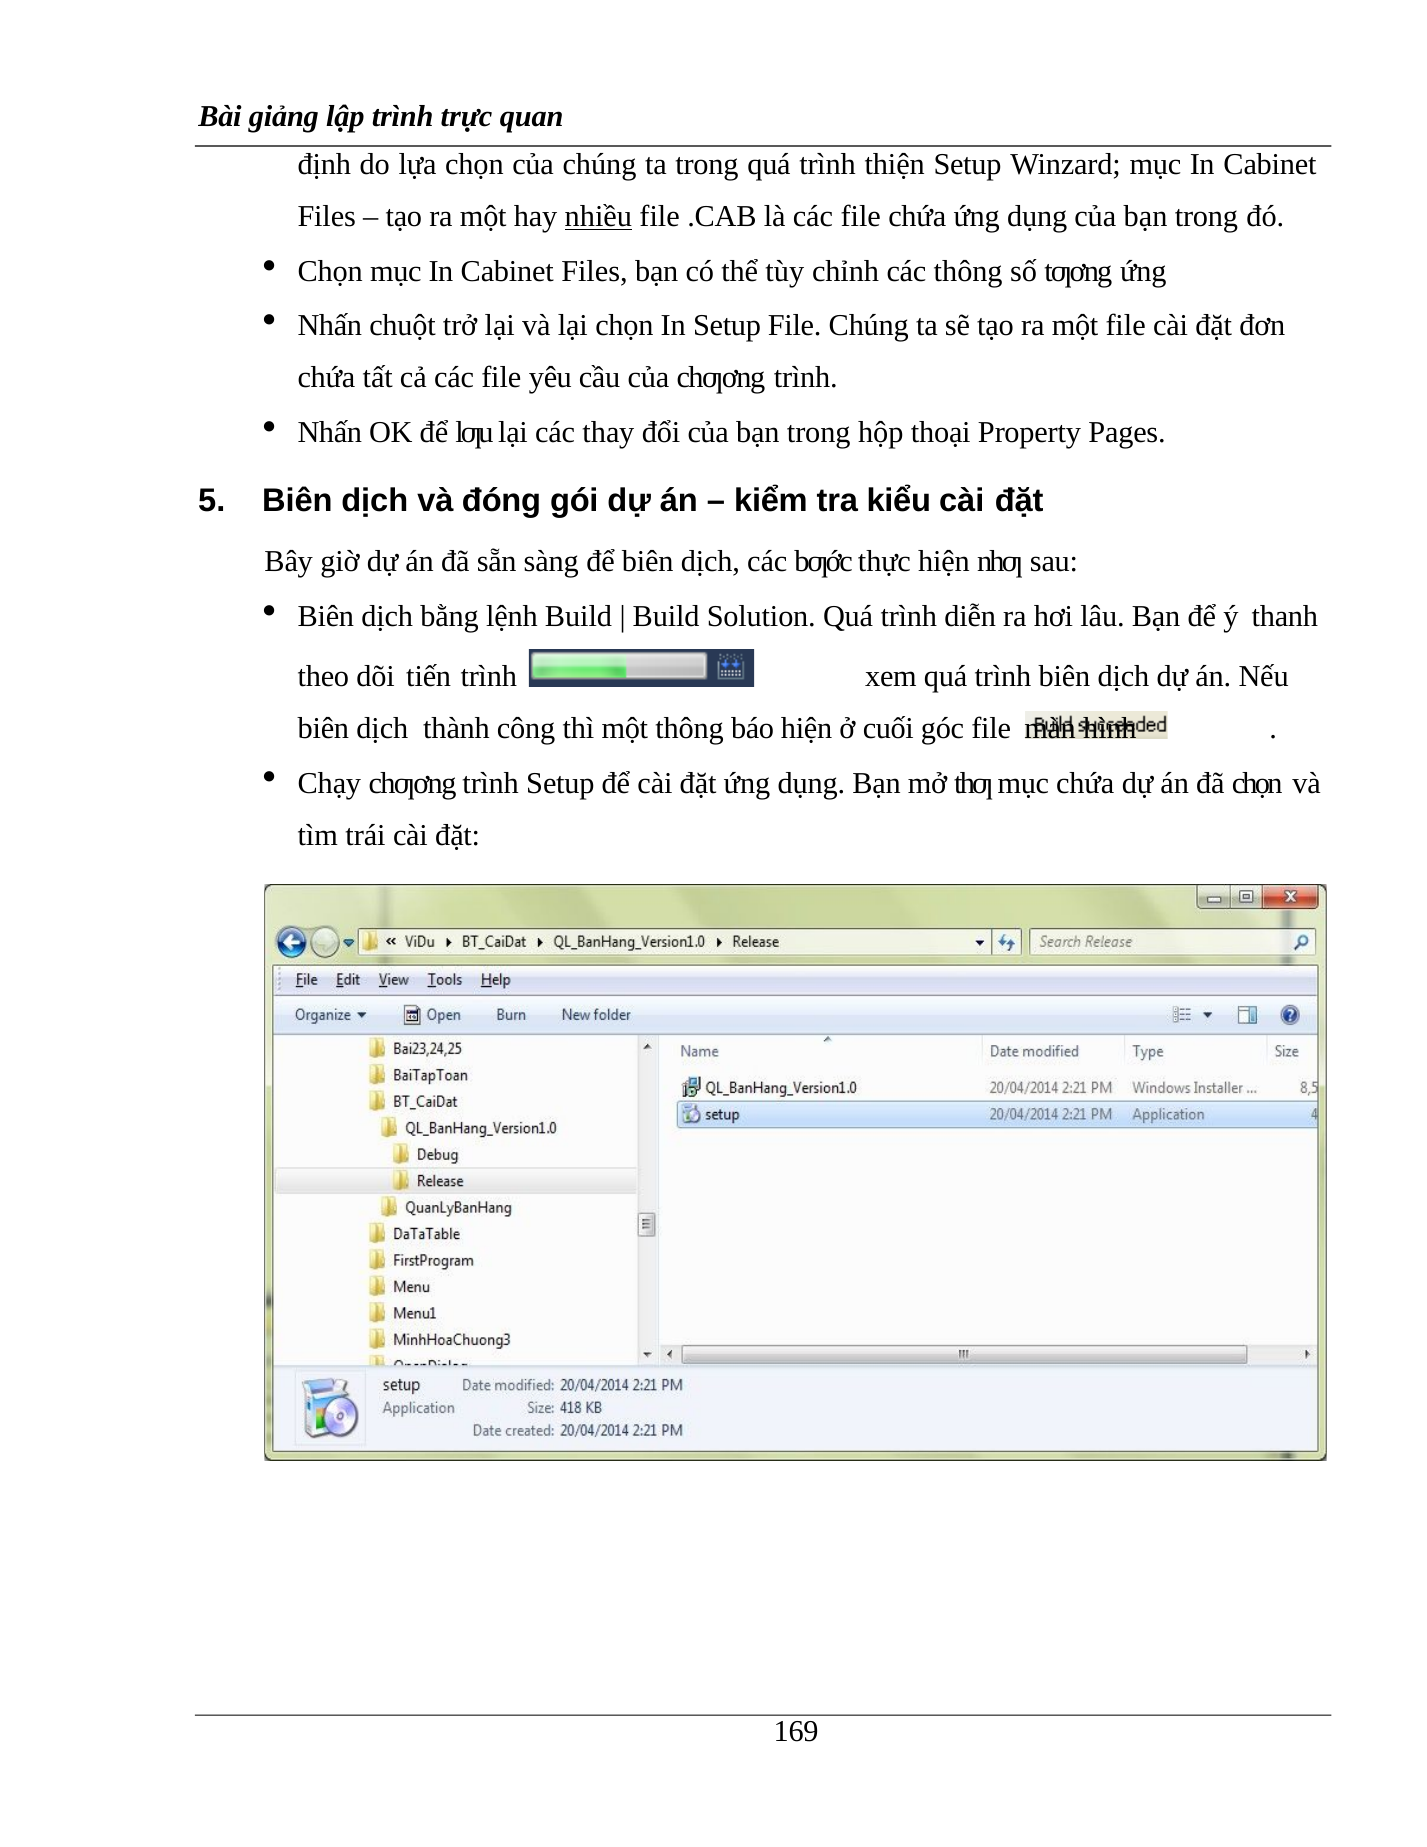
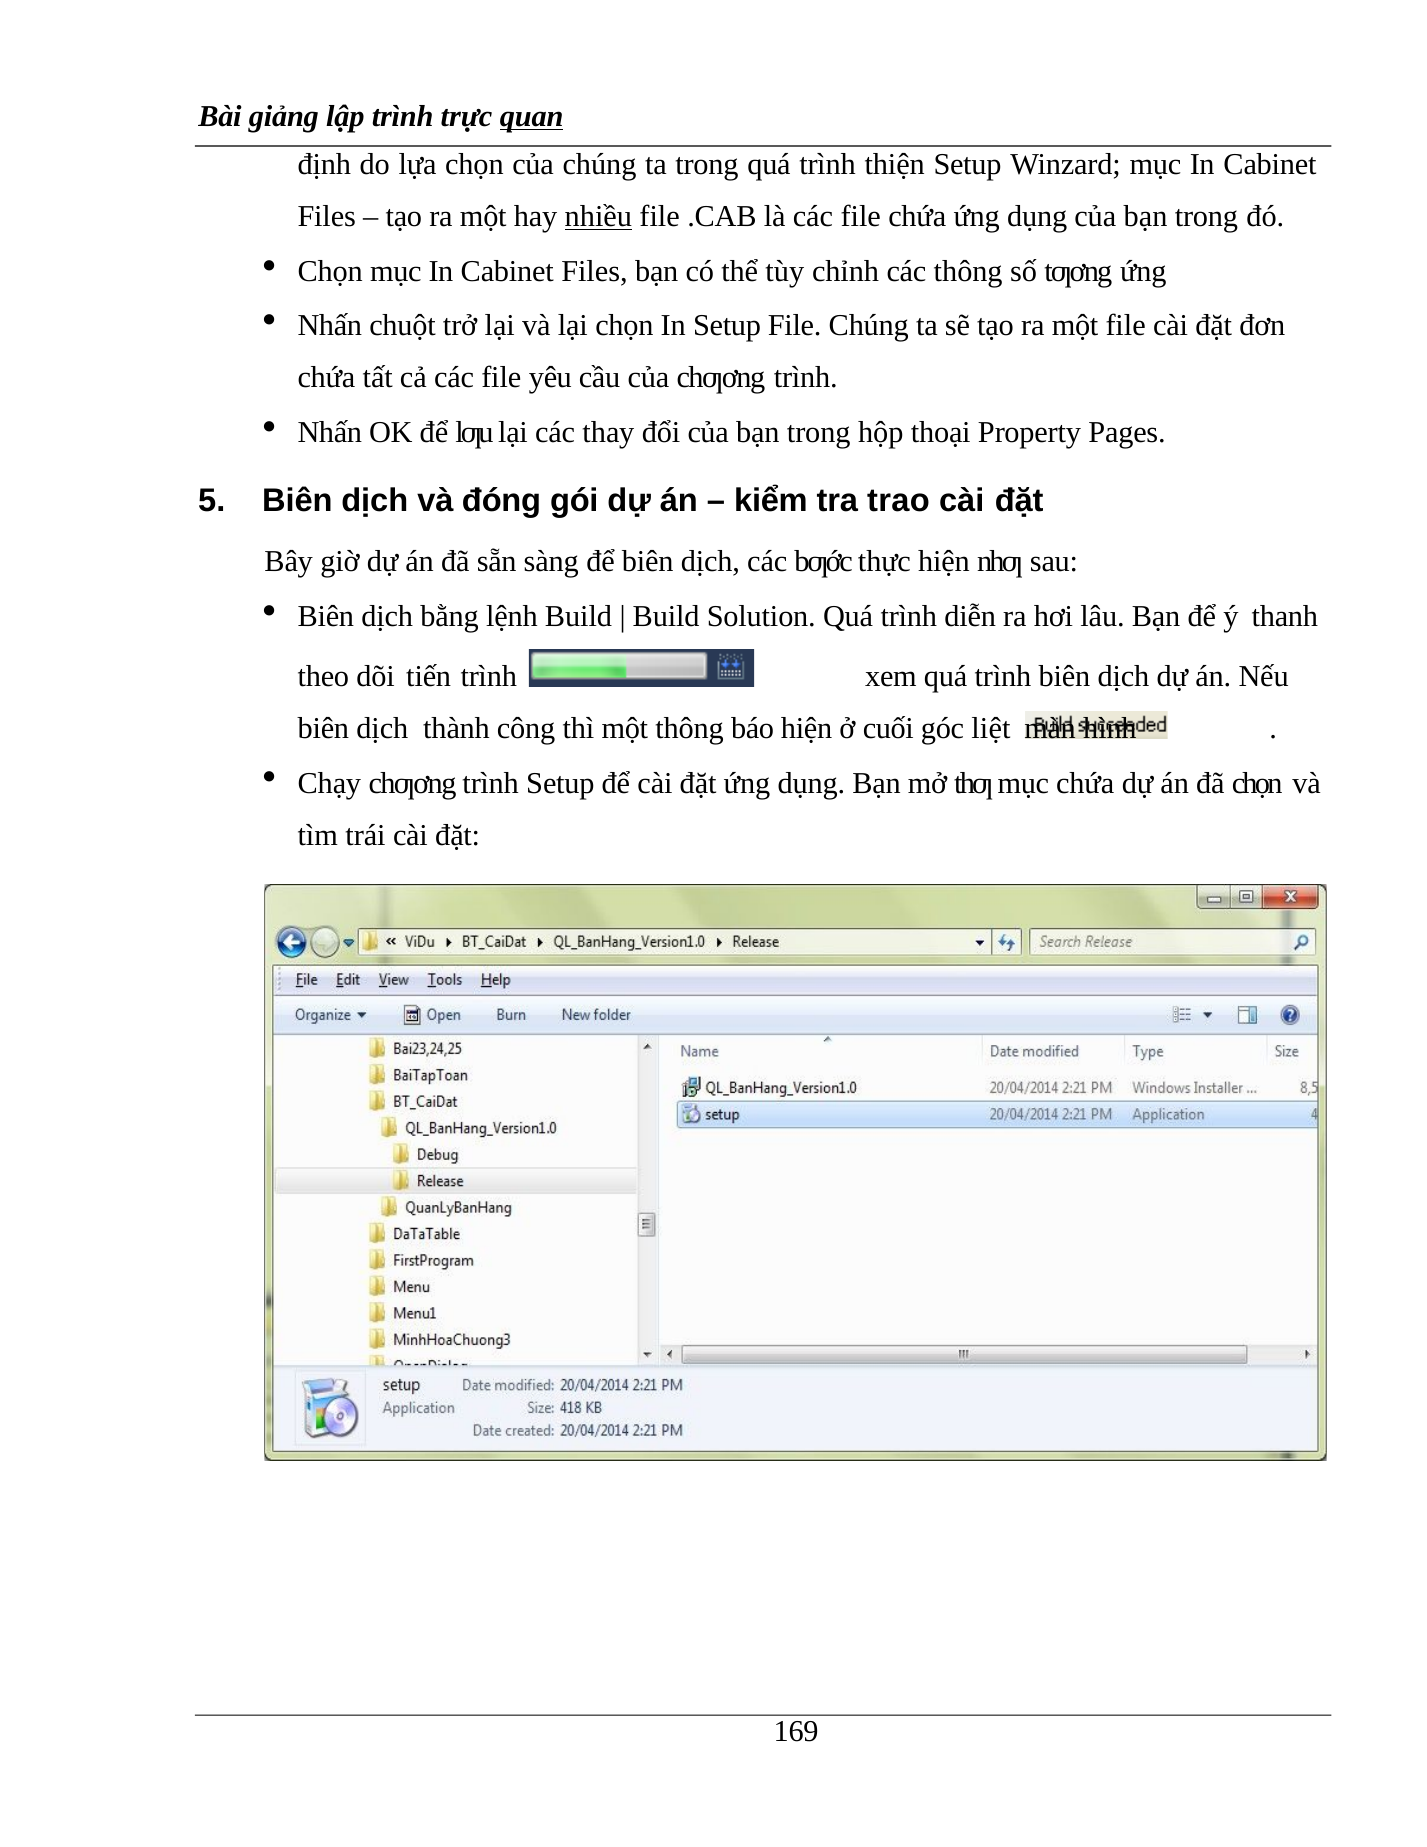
quan underline: none -> present (532, 116)
kiểu: kiểu -> trao (898, 501)
góc file: file -> liệt (991, 728)
